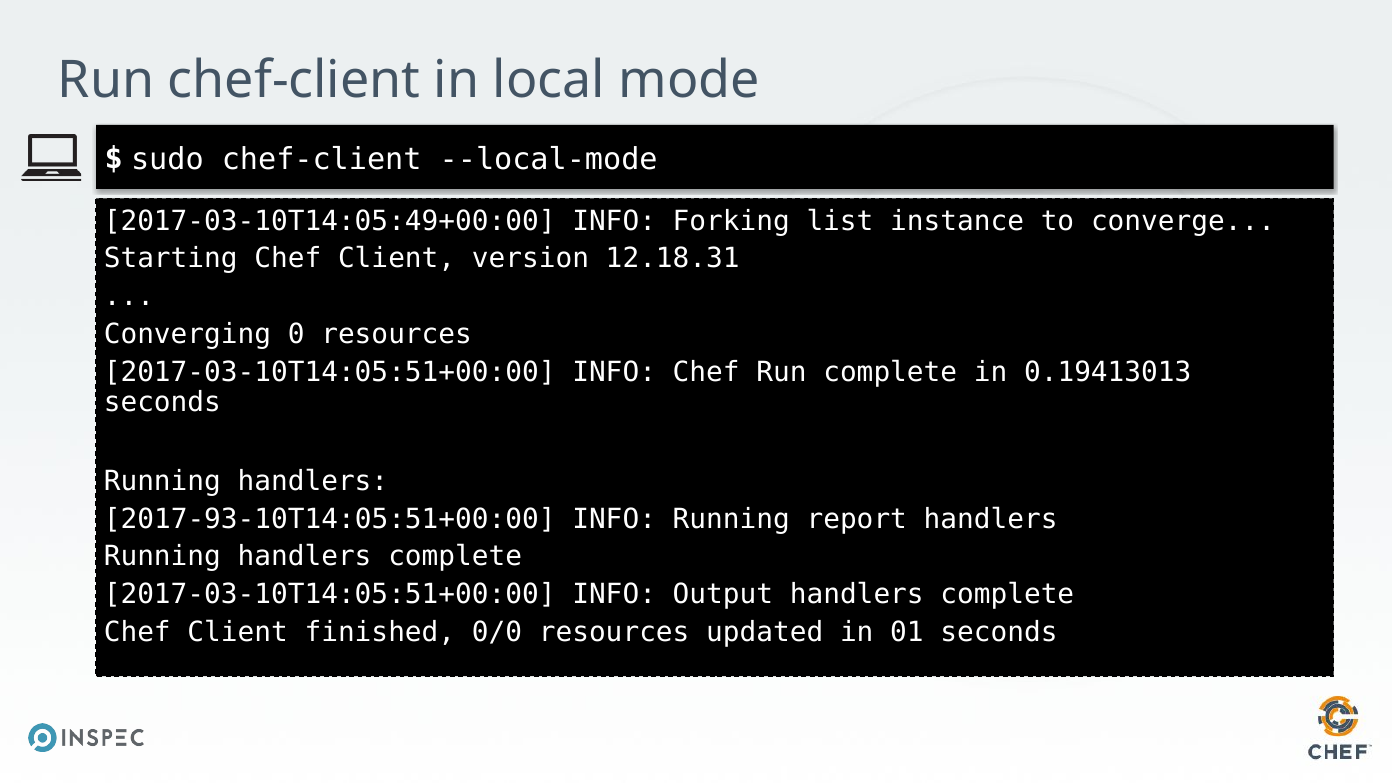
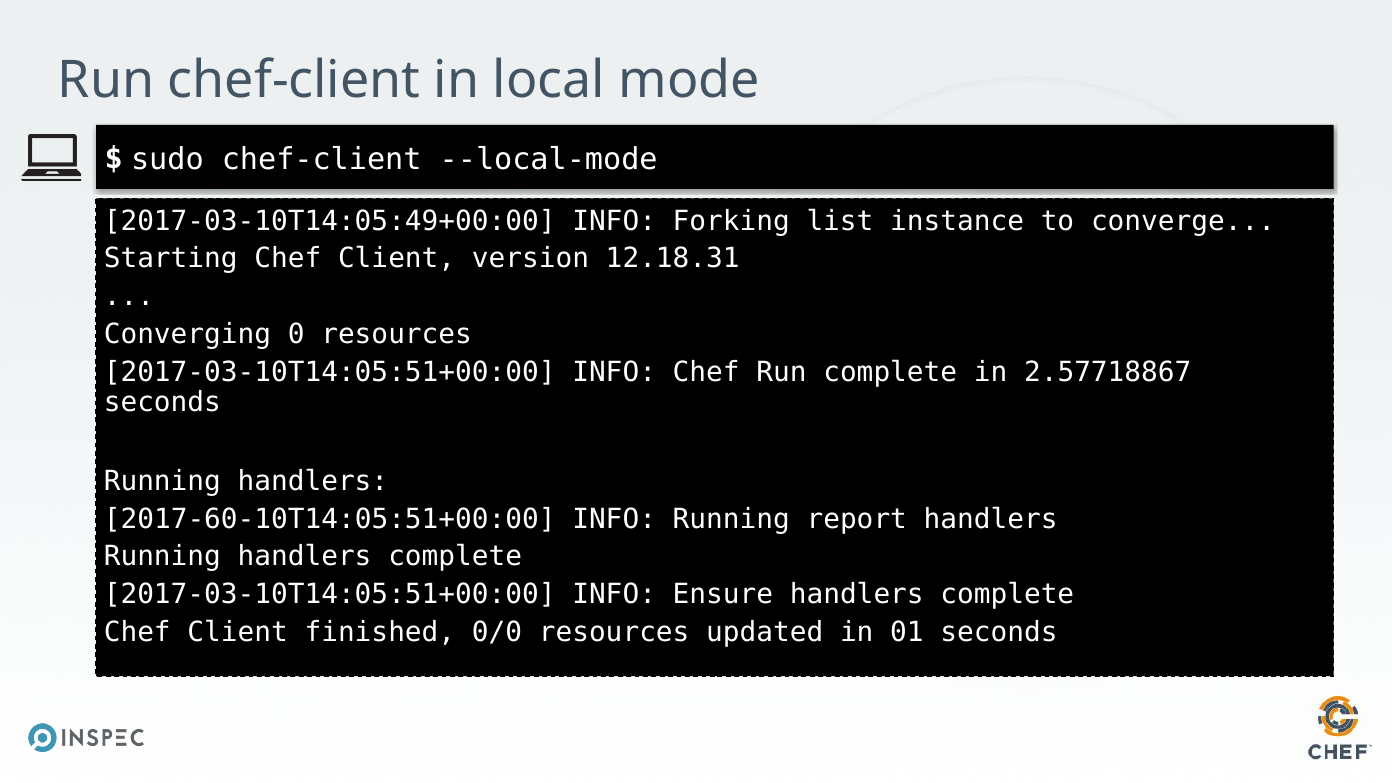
0.19413013: 0.19413013 -> 2.57718867 (1108, 372)
2017-93-10T14:05:51+00:00: 2017-93-10T14:05:51+00:00 -> 2017-60-10T14:05:51+00:00 (330, 519)
Output: Output -> Ensure (723, 594)
